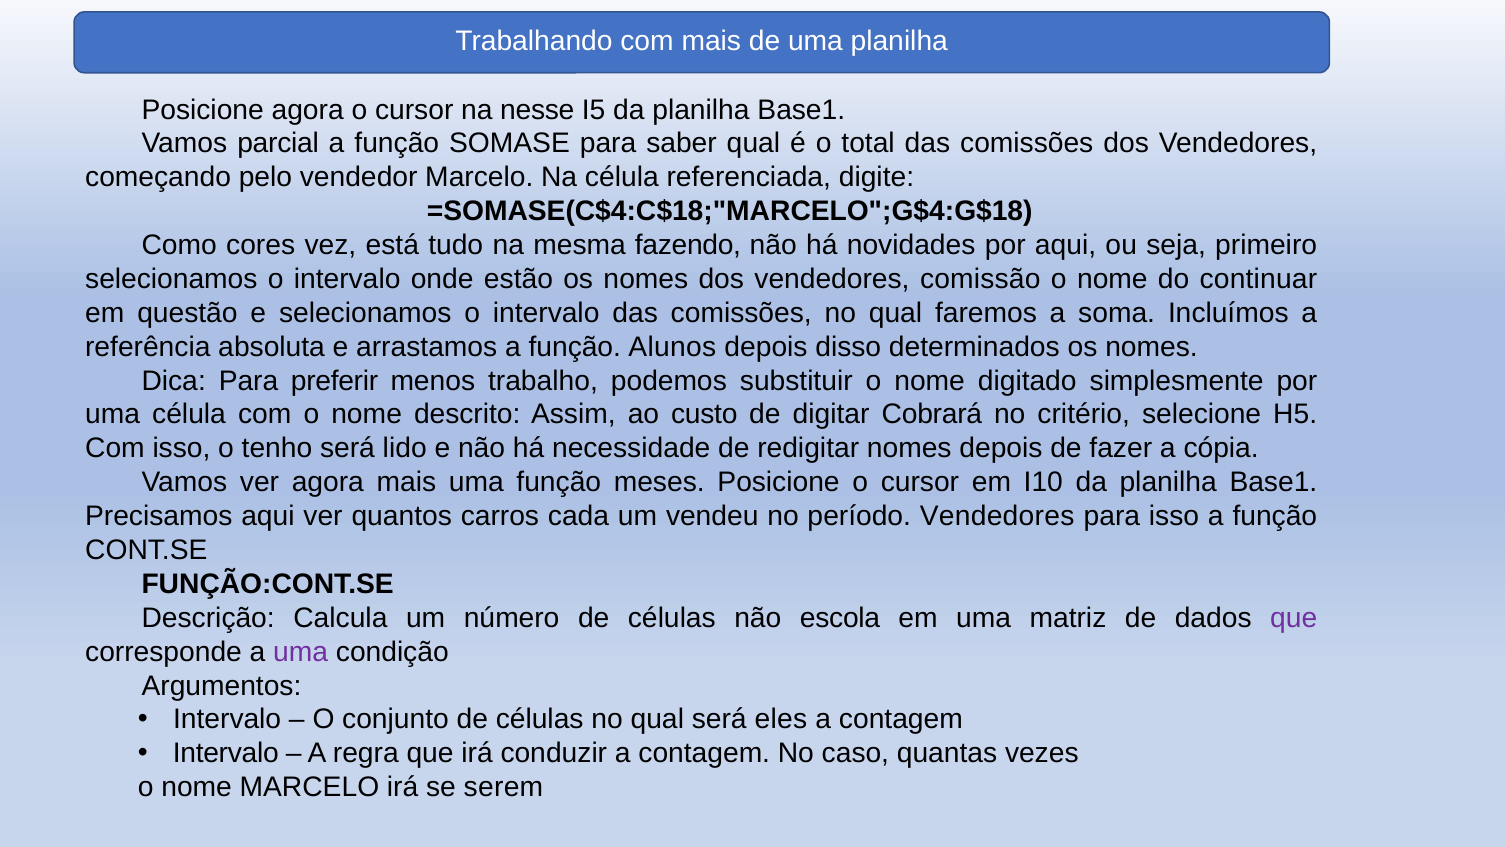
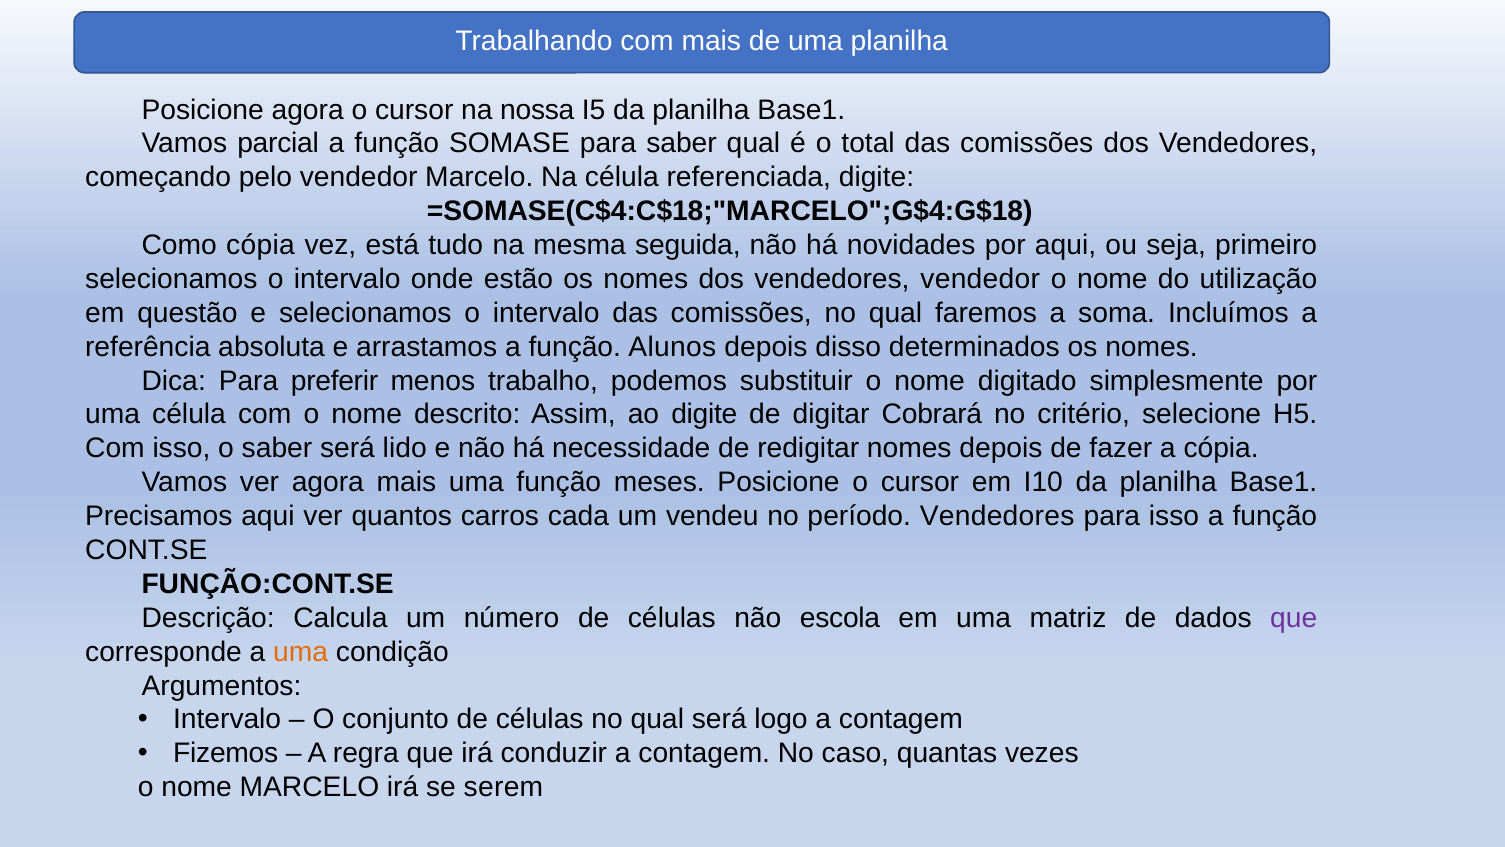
nesse: nesse -> nossa (537, 110)
Como cores: cores -> cópia (261, 245)
fazendo: fazendo -> seguida (688, 245)
vendedores comissão: comissão -> vendedor (980, 279)
continuar: continuar -> utilização (1259, 279)
ao custo: custo -> digite (704, 414)
o tenho: tenho -> saber (277, 448)
uma colour: purple -> orange (301, 651)
eles: eles -> logo (781, 719)
Intervalo: Intervalo -> Fizemos (226, 753)
